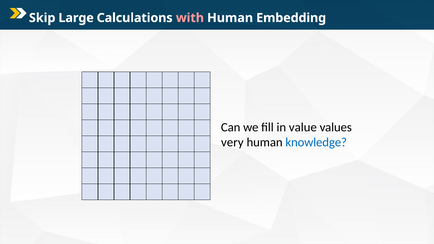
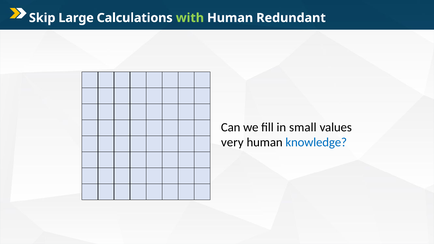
with colour: pink -> light green (190, 18)
Embedding: Embedding -> Redundant (291, 18)
value: value -> small (303, 127)
